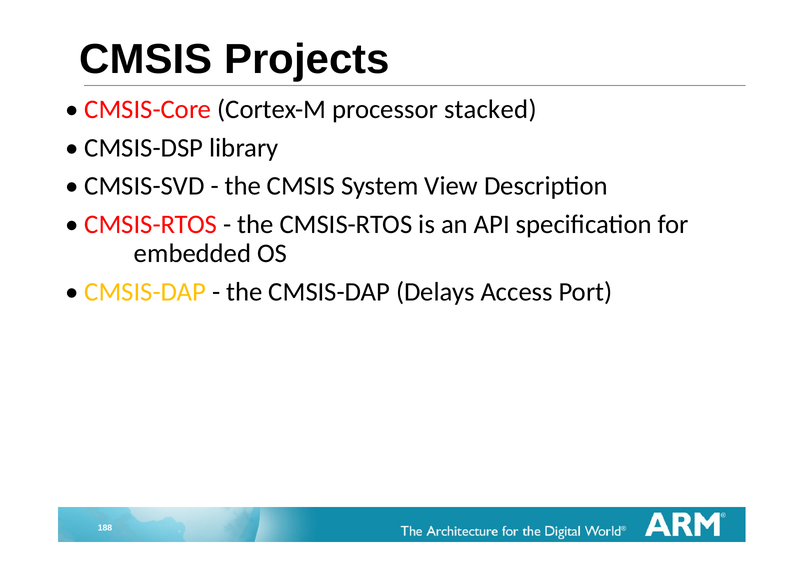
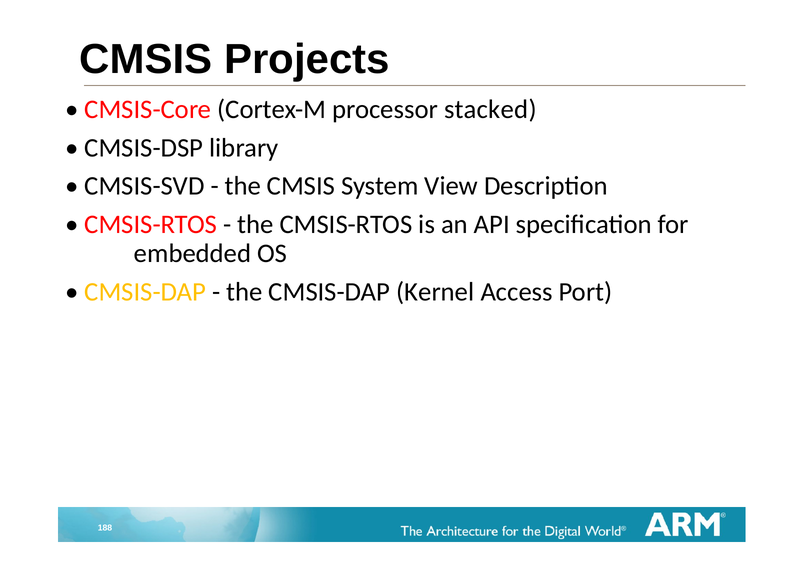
Delays: Delays -> Kernel (435, 292)
